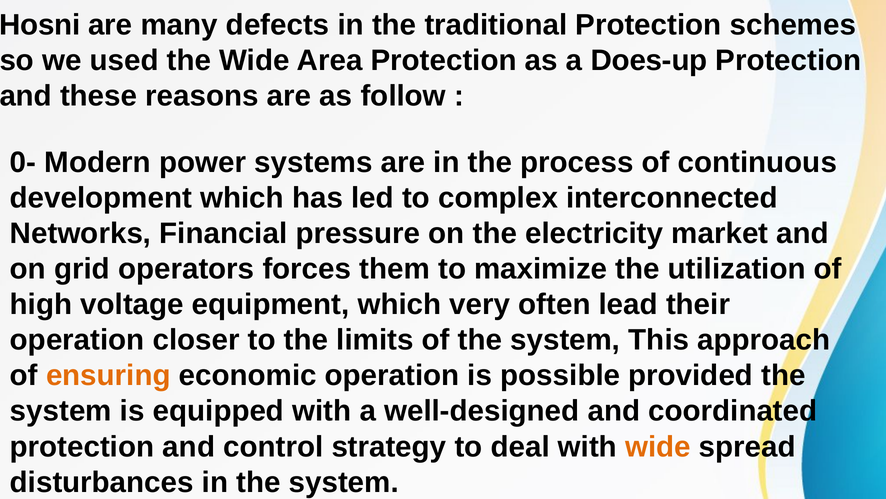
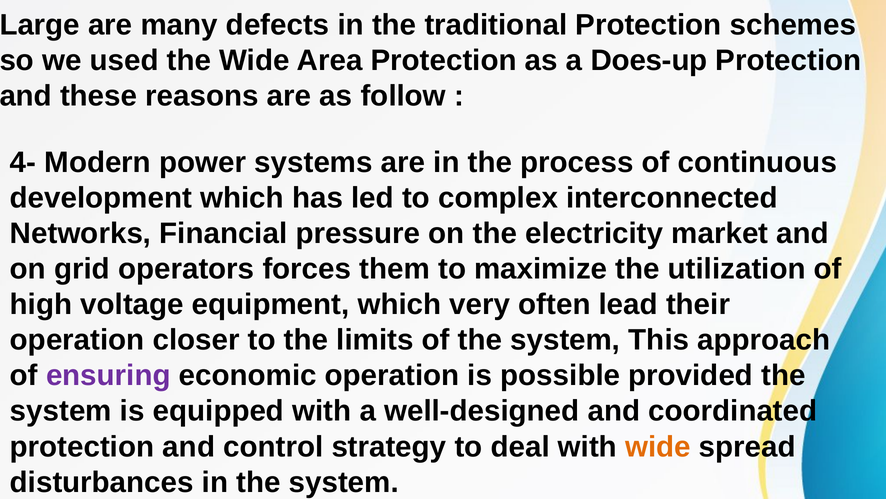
Hosni: Hosni -> Large (40, 25)
0-: 0- -> 4- (23, 162)
ensuring colour: orange -> purple (108, 375)
